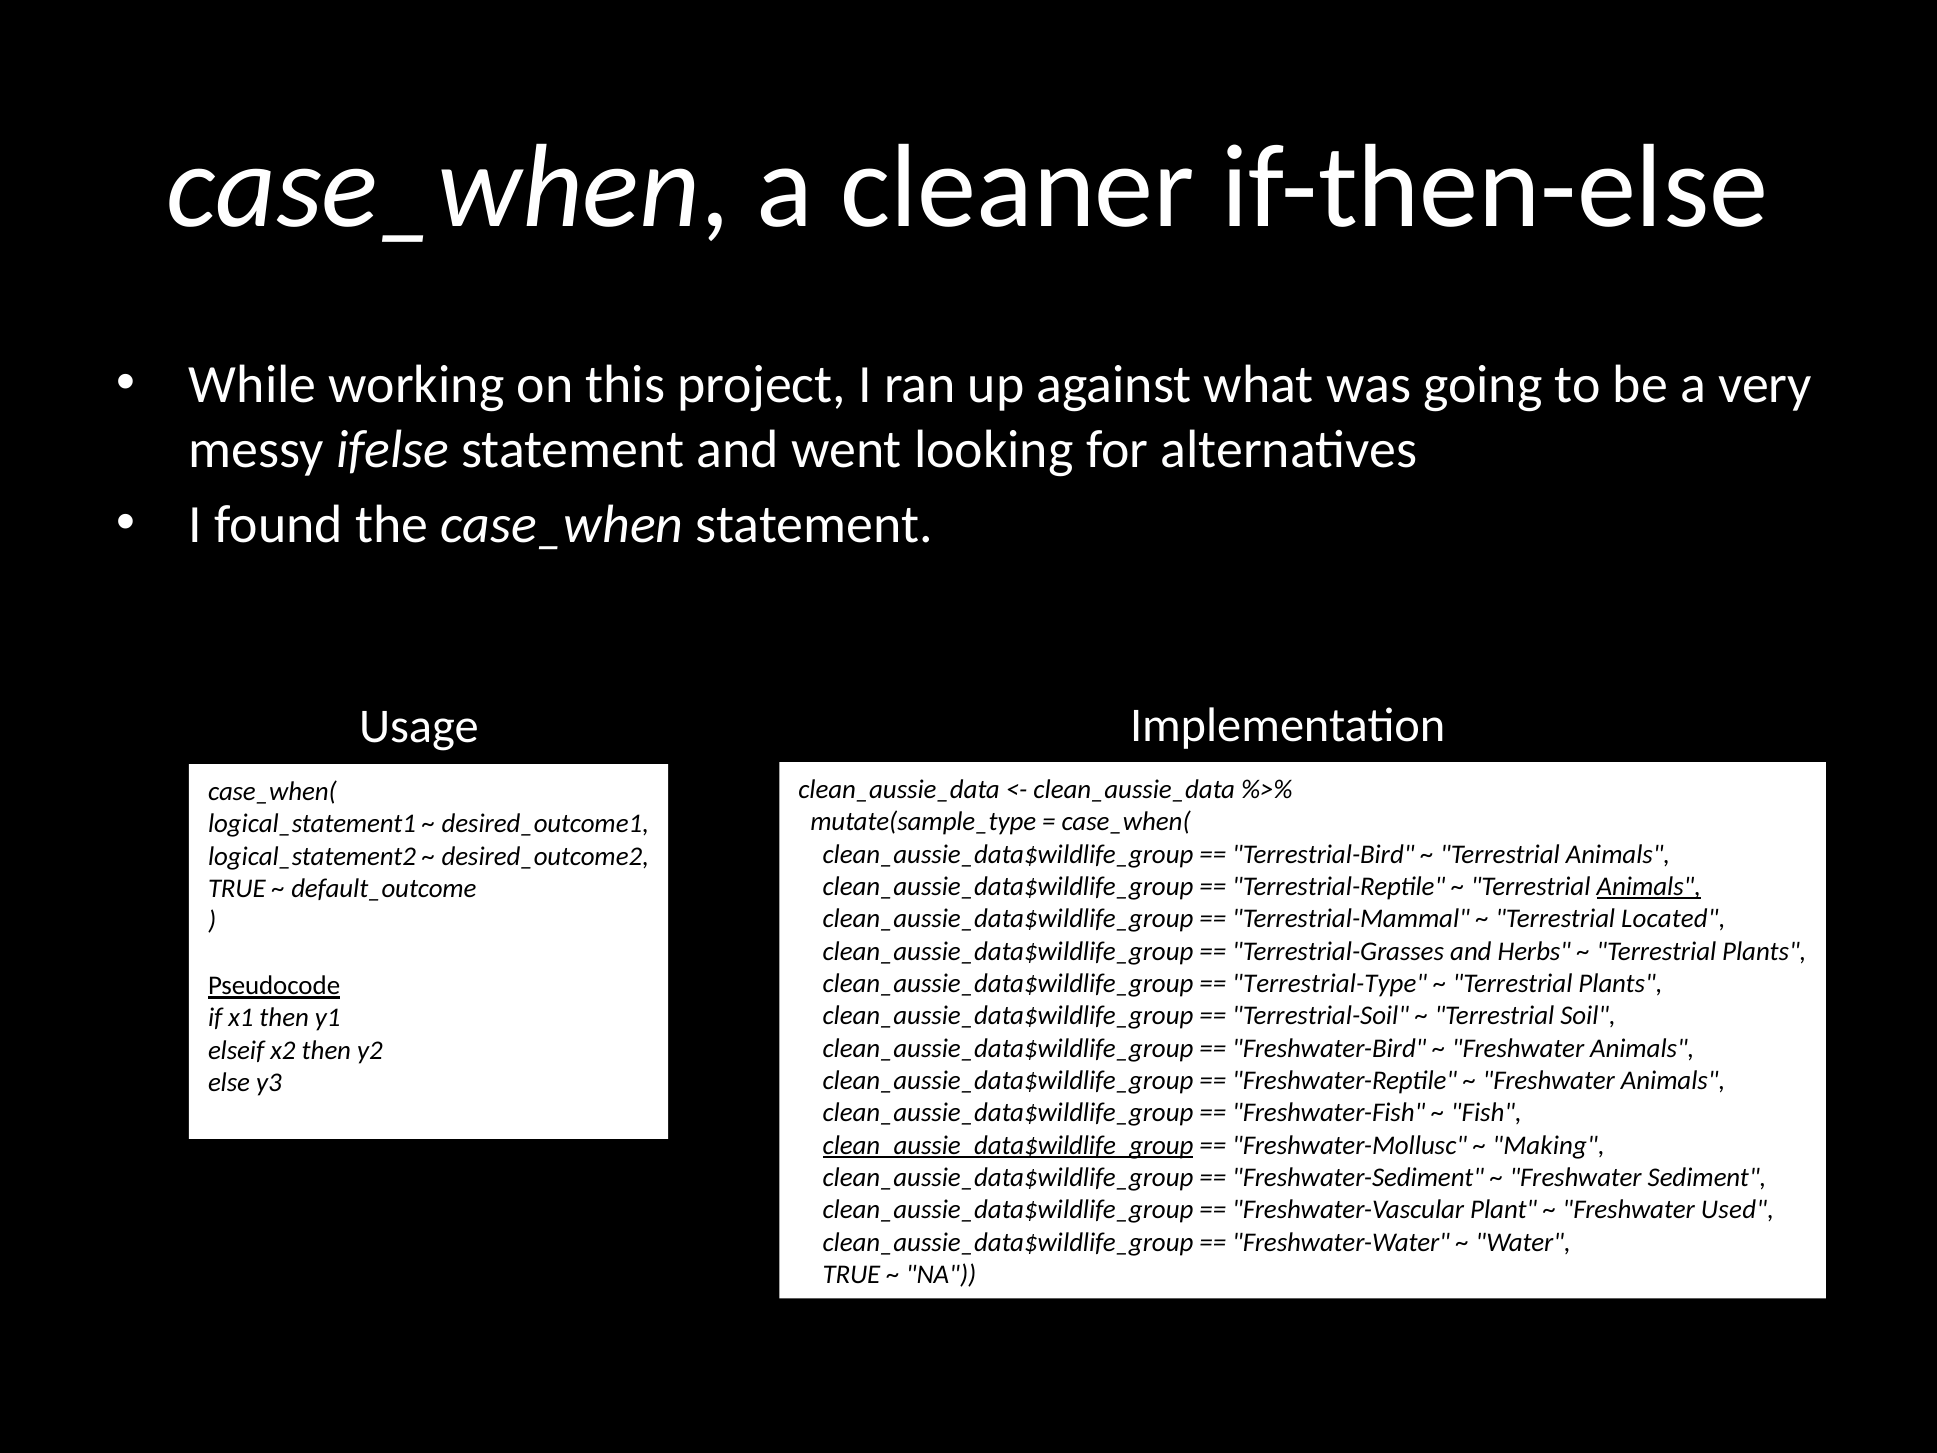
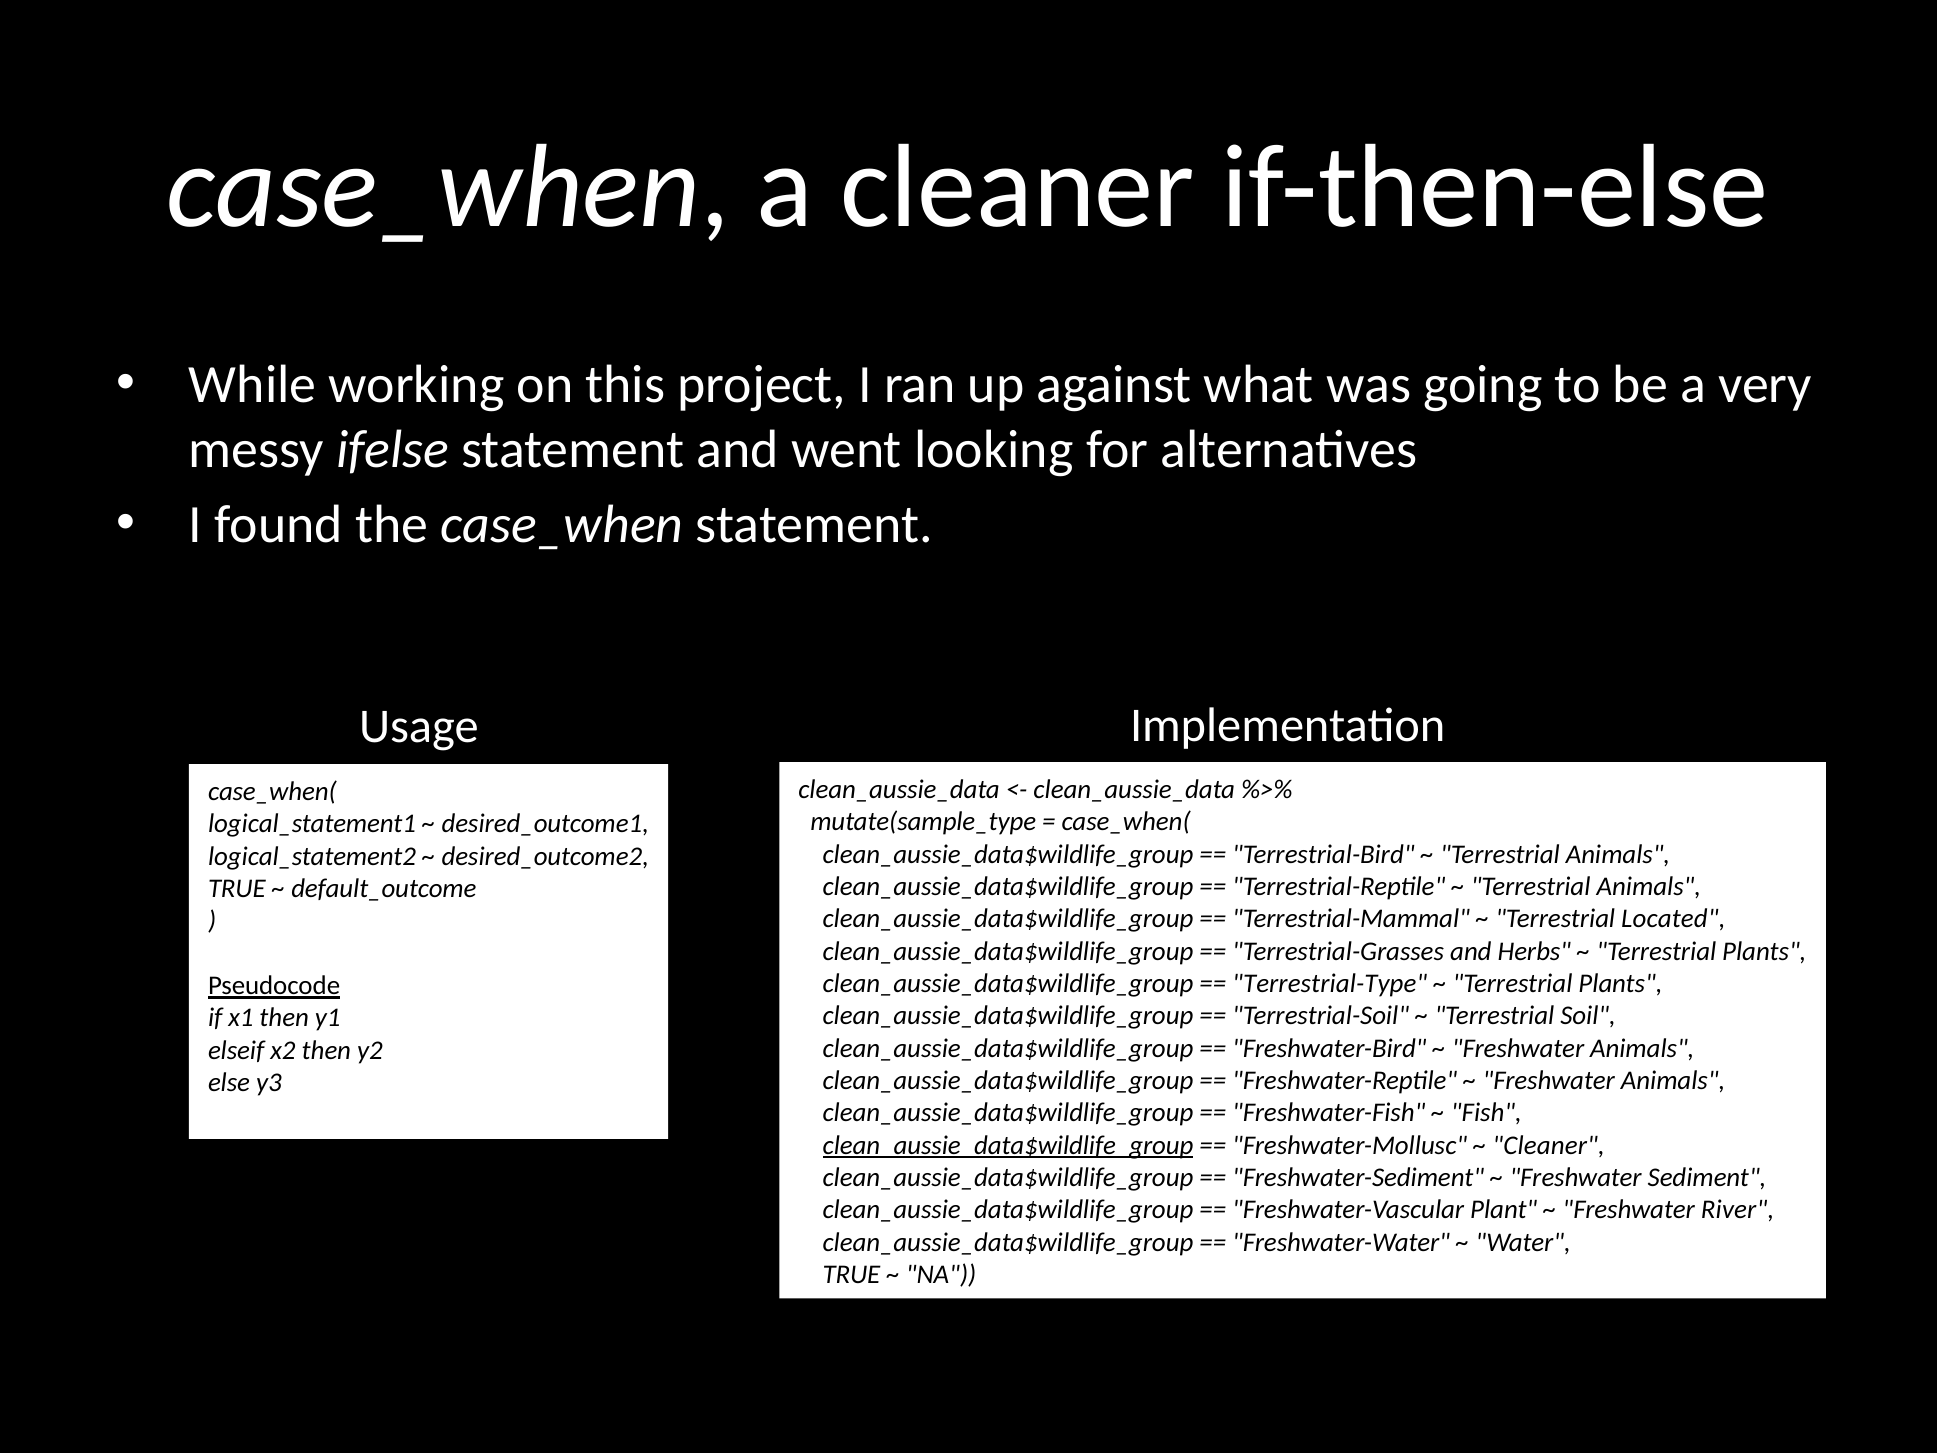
Animals underline: present -> none (1649, 886)
Making: Making -> Cleaner (1549, 1145)
Used: Used -> River (1738, 1210)
